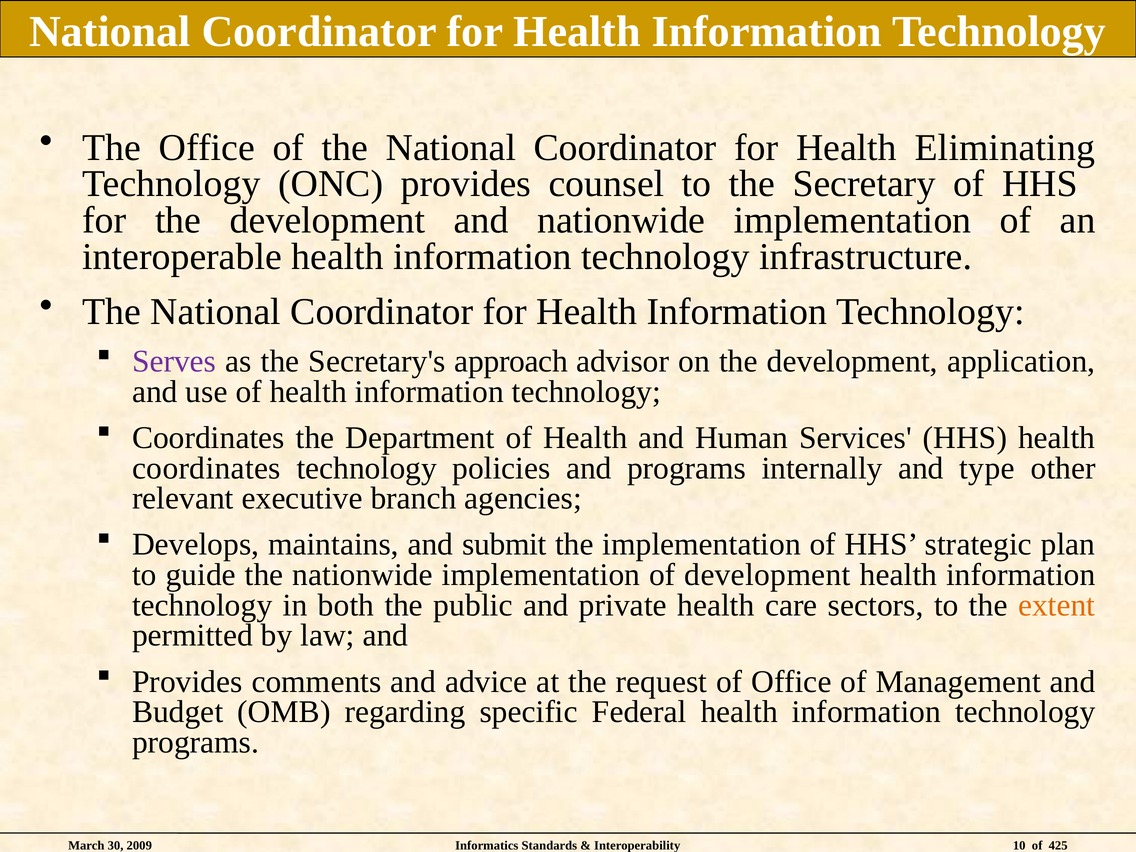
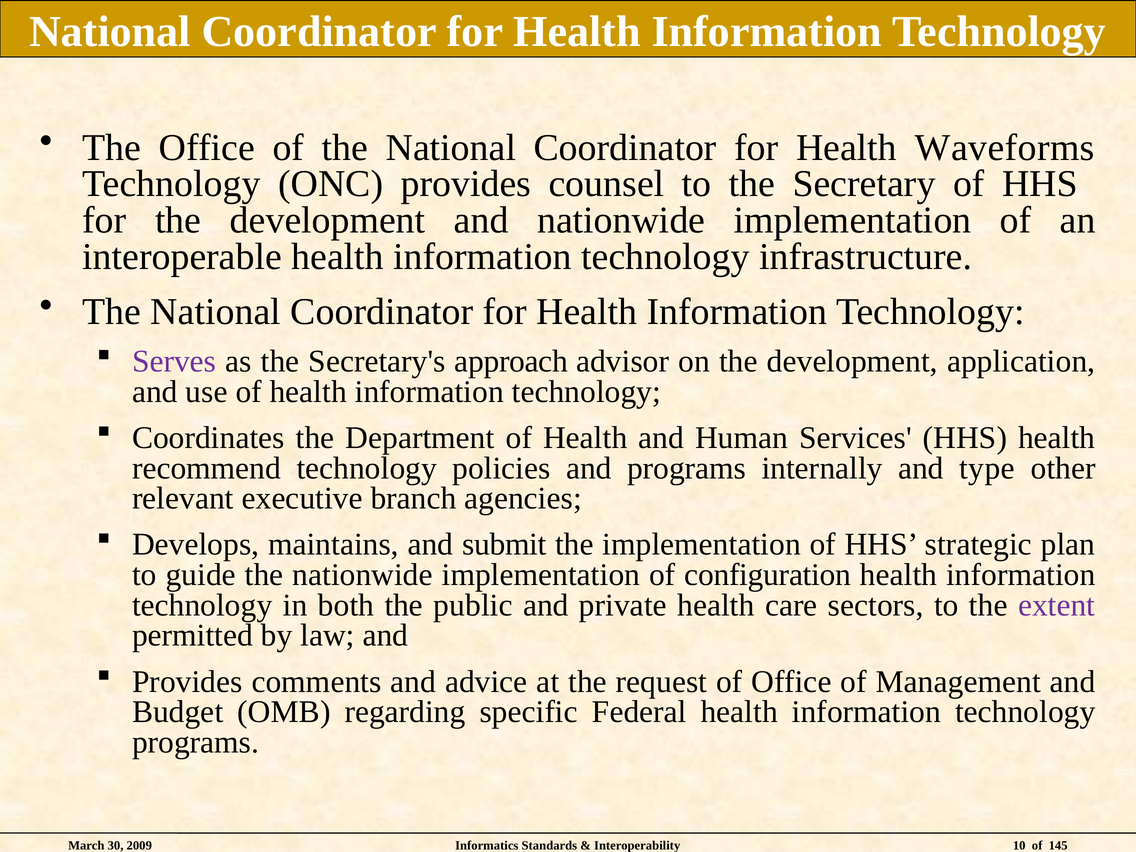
Eliminating: Eliminating -> Waveforms (1005, 148)
coordinates: coordinates -> recommend (207, 468)
of development: development -> configuration (768, 575)
extent colour: orange -> purple (1057, 605)
425: 425 -> 145 (1058, 845)
